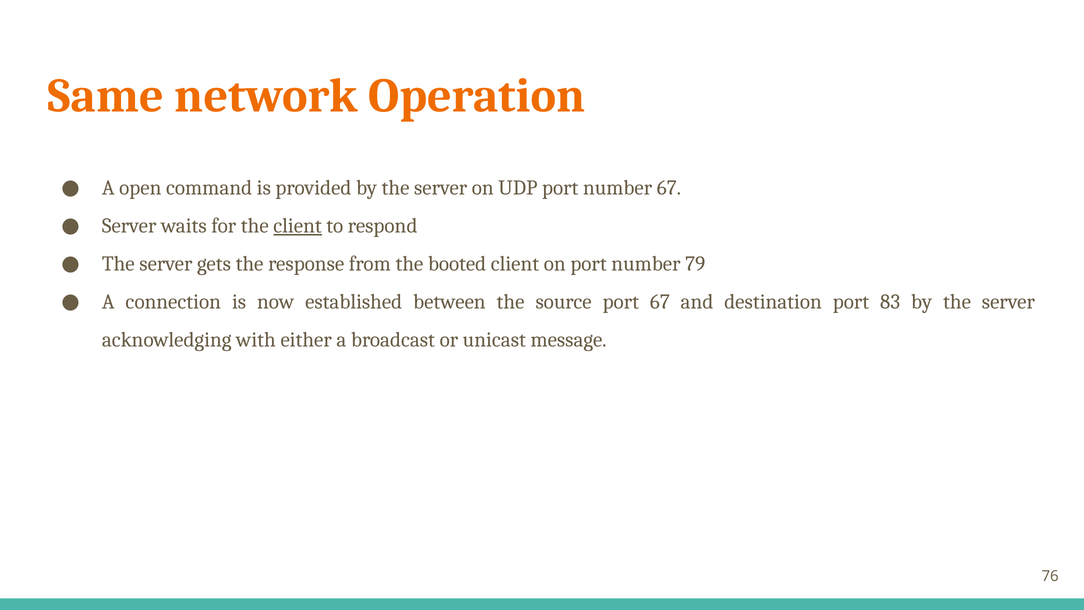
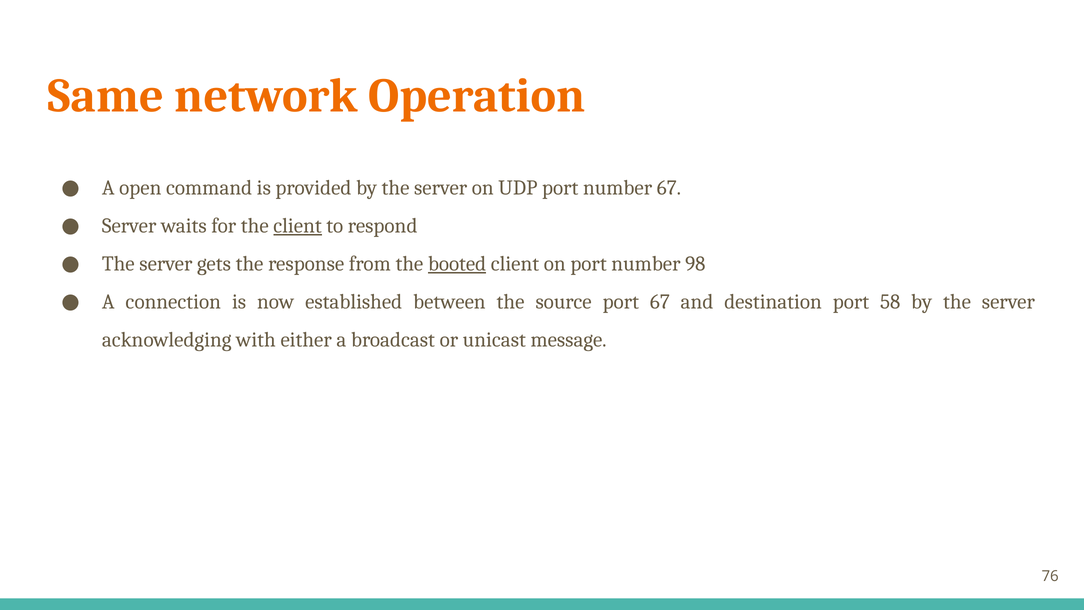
booted underline: none -> present (457, 264)
79: 79 -> 98 (695, 264)
83: 83 -> 58 (890, 302)
